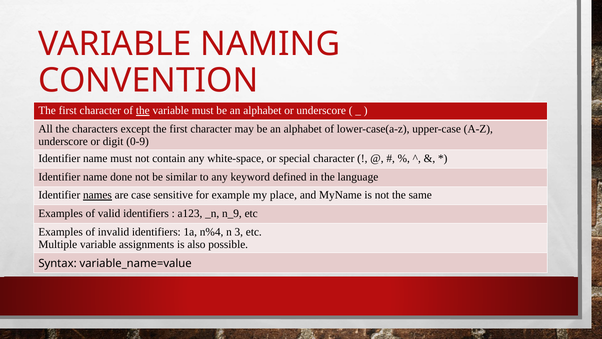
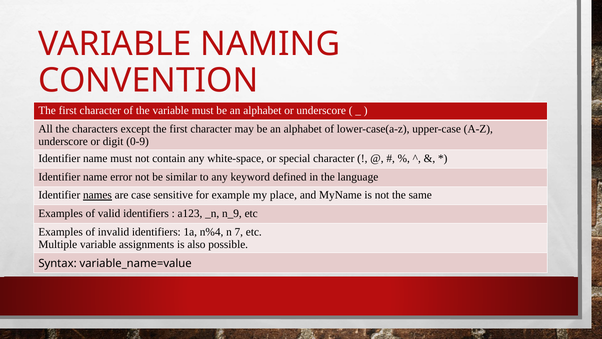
the underline: present -> none (143, 111)
done: done -> error (121, 177)
3: 3 -> 7 (239, 232)
